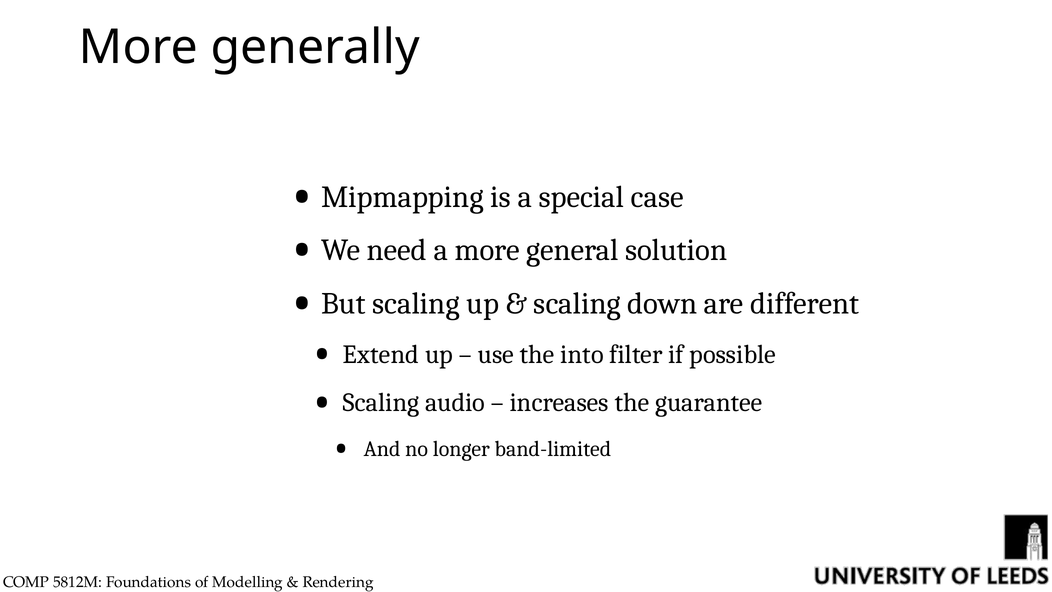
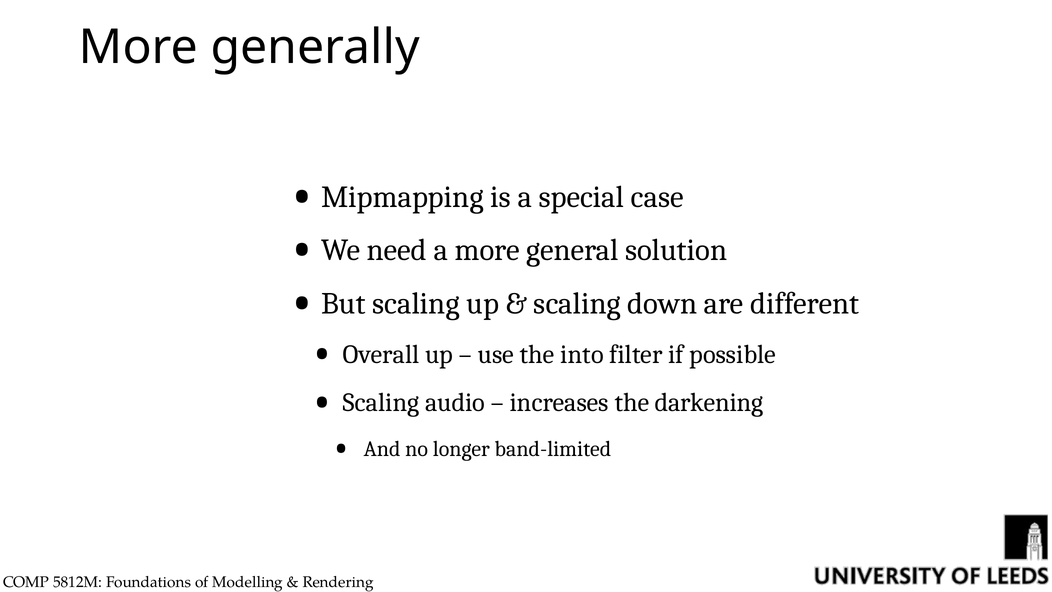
Extend: Extend -> Overall (381, 354)
guarantee: guarantee -> darkening (709, 403)
